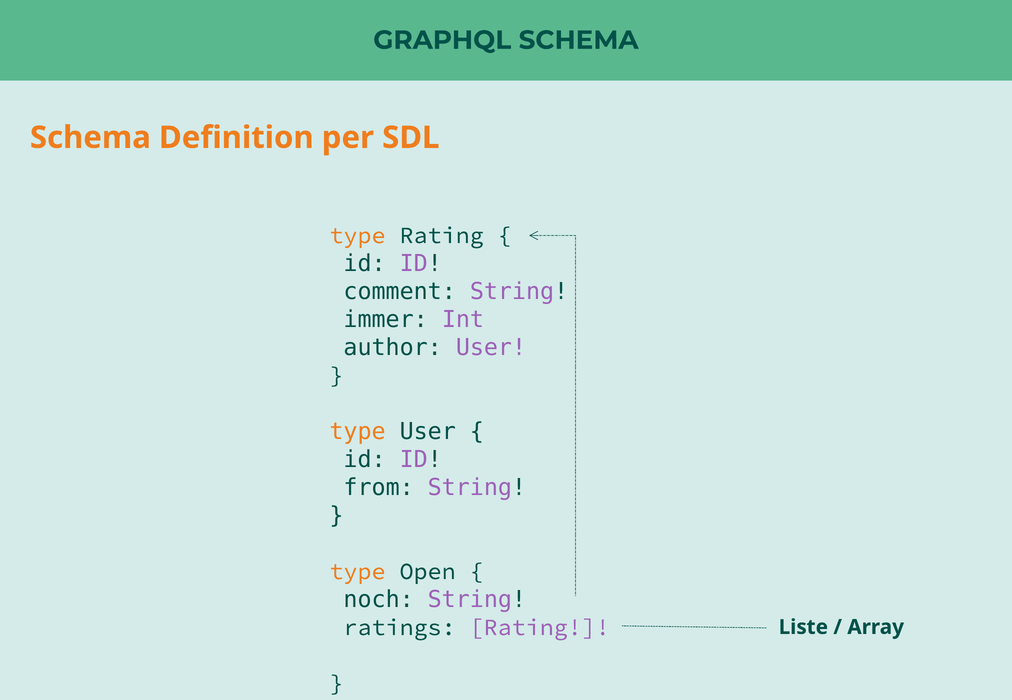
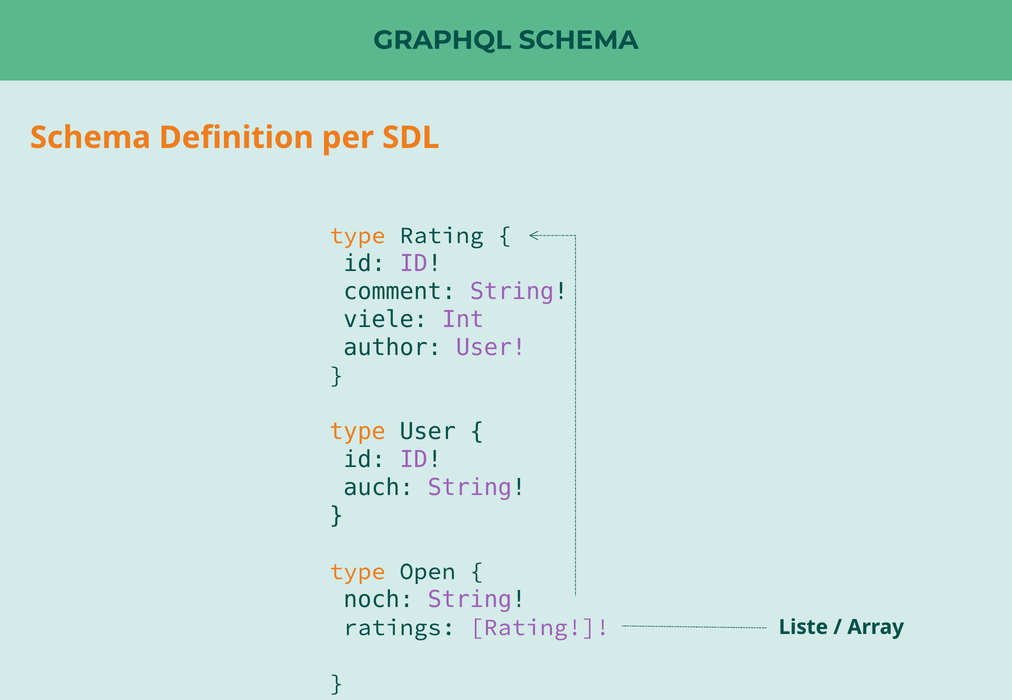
immer: immer -> viele (386, 320)
from: from -> auch (379, 488)
